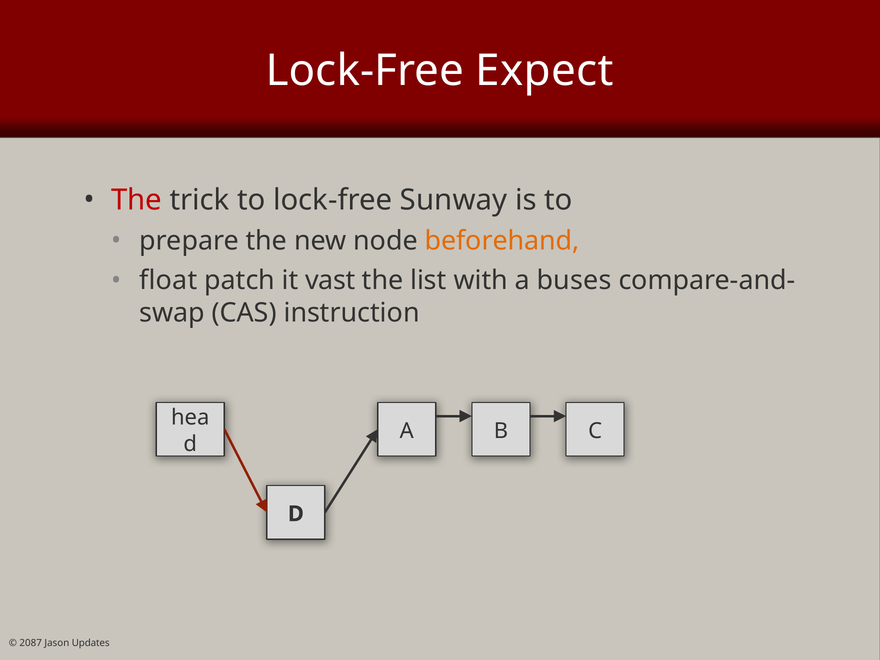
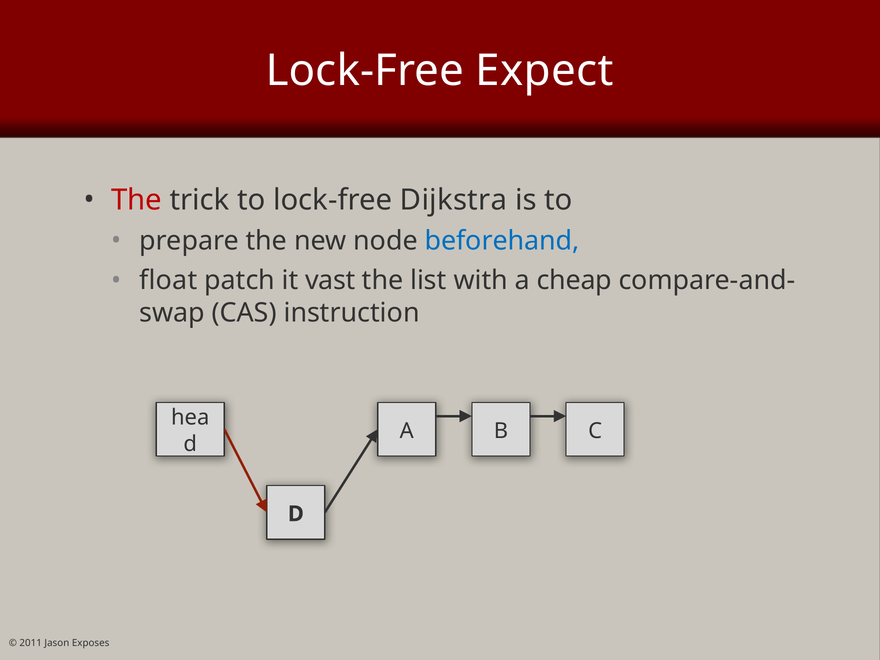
Sunway: Sunway -> Dijkstra (453, 200)
beforehand colour: orange -> blue (502, 241)
buses: buses -> cheap (574, 280)
2087: 2087 -> 2011 (31, 643)
Updates: Updates -> Exposes (91, 643)
